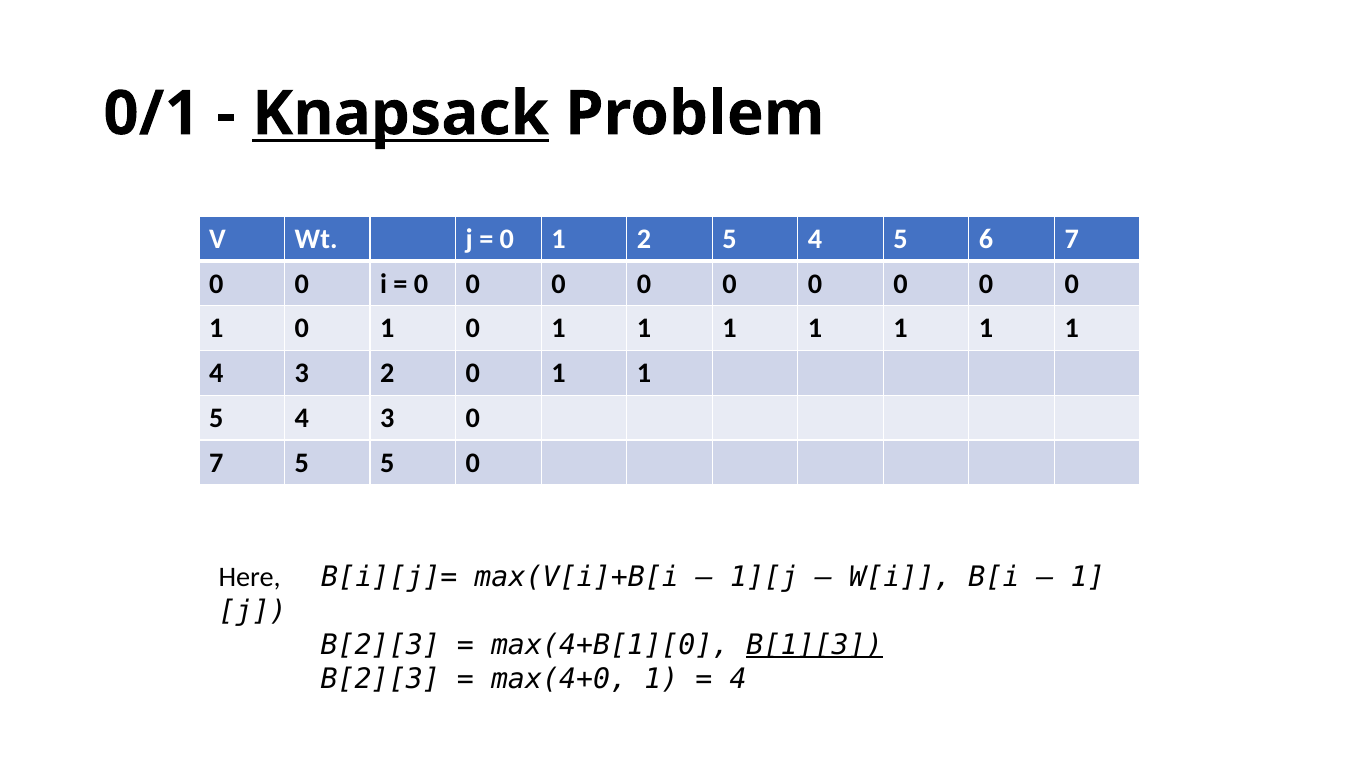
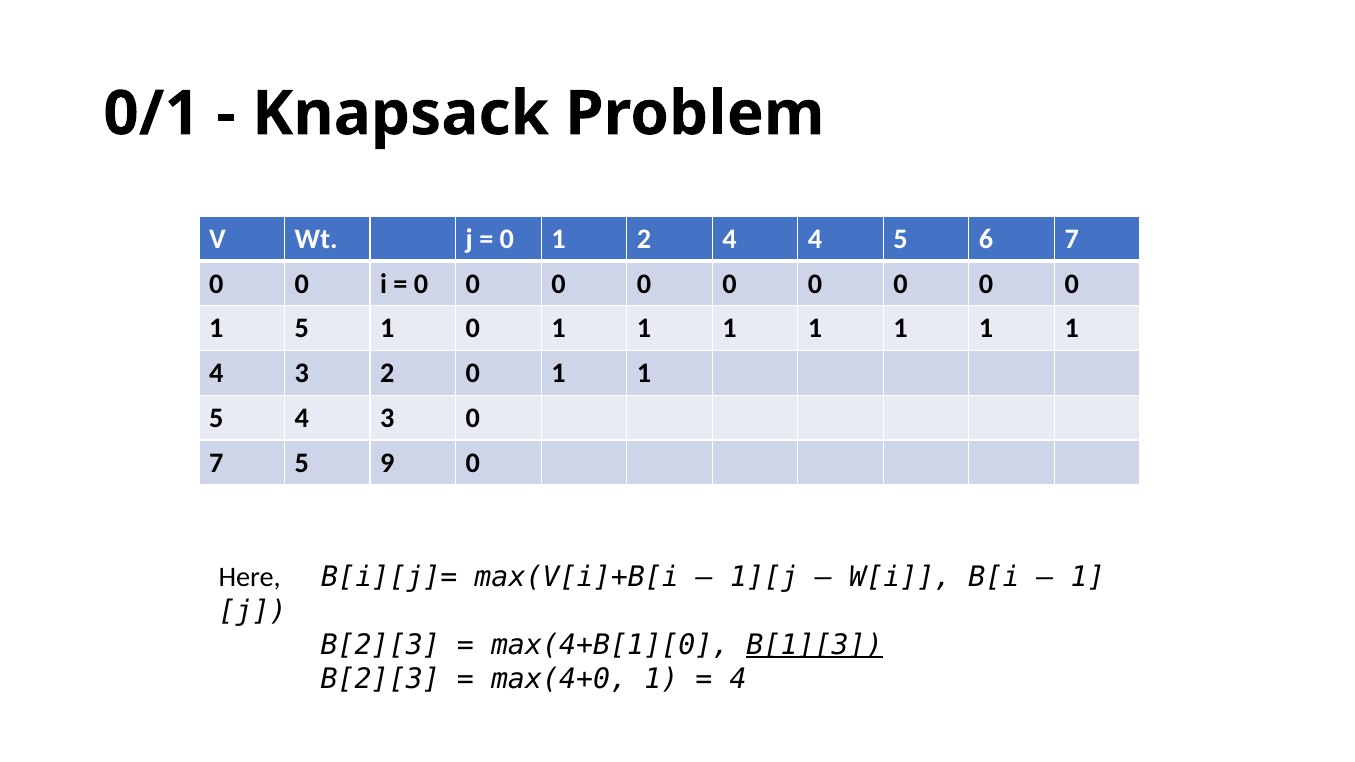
Knapsack underline: present -> none (401, 114)
2 5: 5 -> 4 (730, 239)
0: 0 -> 5 (302, 329)
5 5: 5 -> 9 (387, 463)
